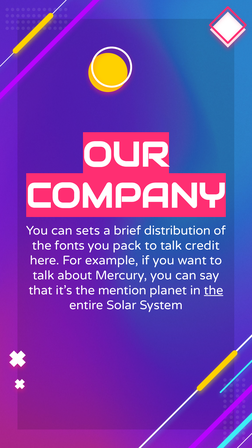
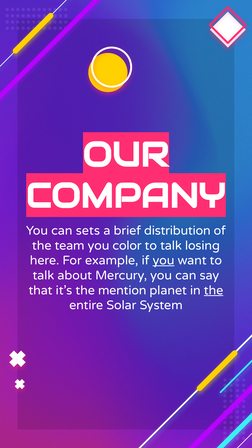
fonts: fonts -> team (70, 246)
pack: pack -> color (127, 246)
credit: credit -> losing (202, 246)
you underline: none -> present (164, 260)
